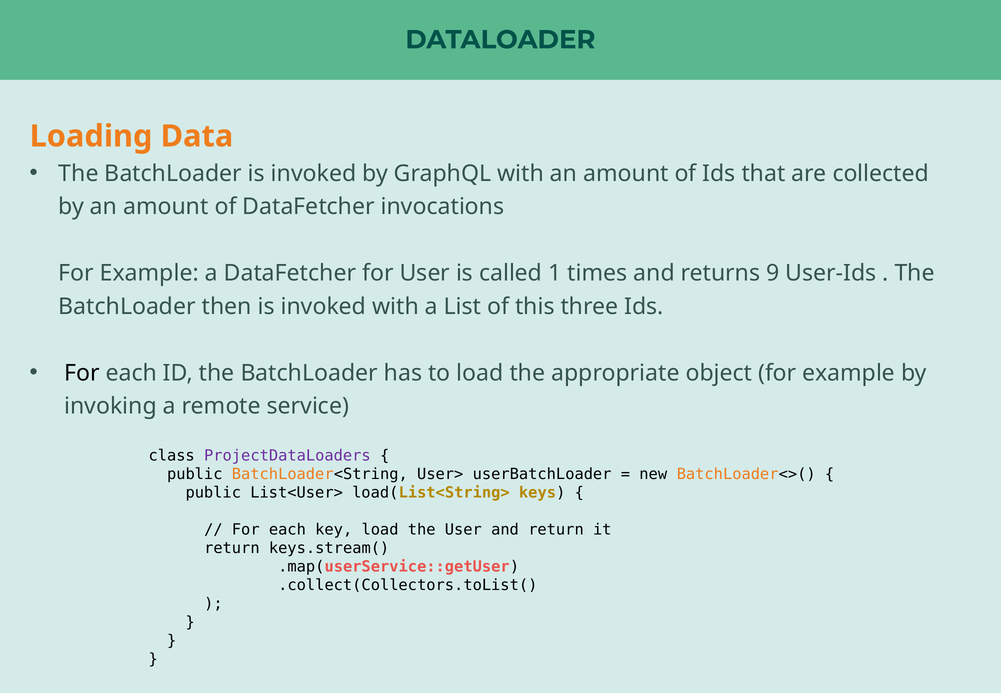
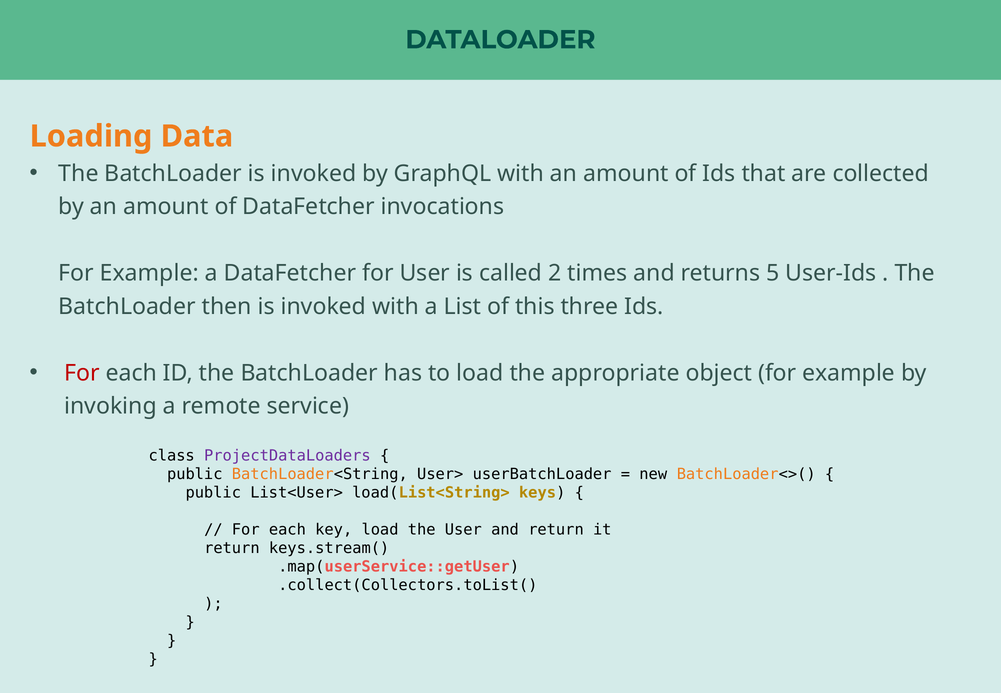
1: 1 -> 2 (555, 273)
9: 9 -> 5 (773, 273)
For colour: black -> red (82, 373)
